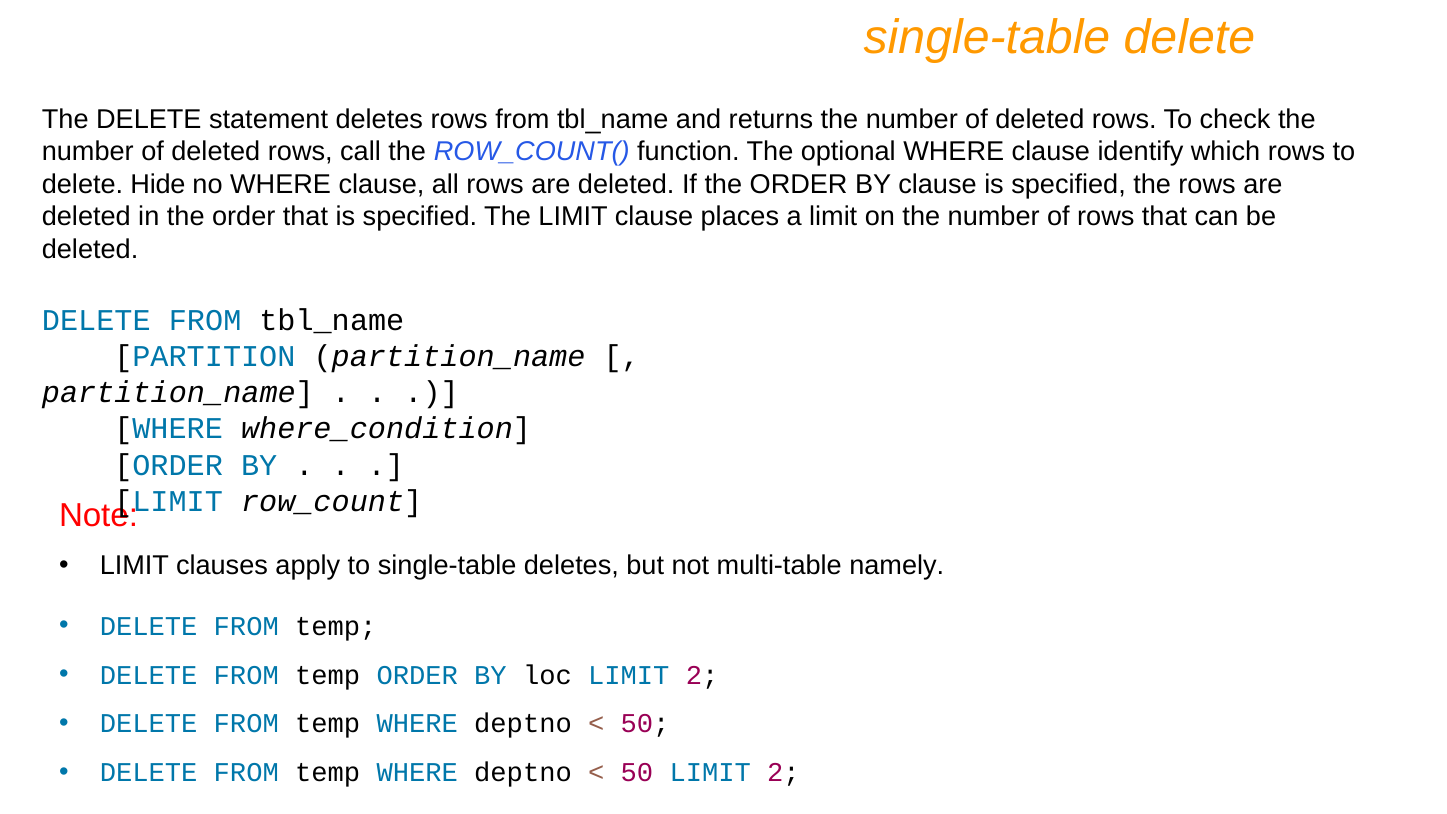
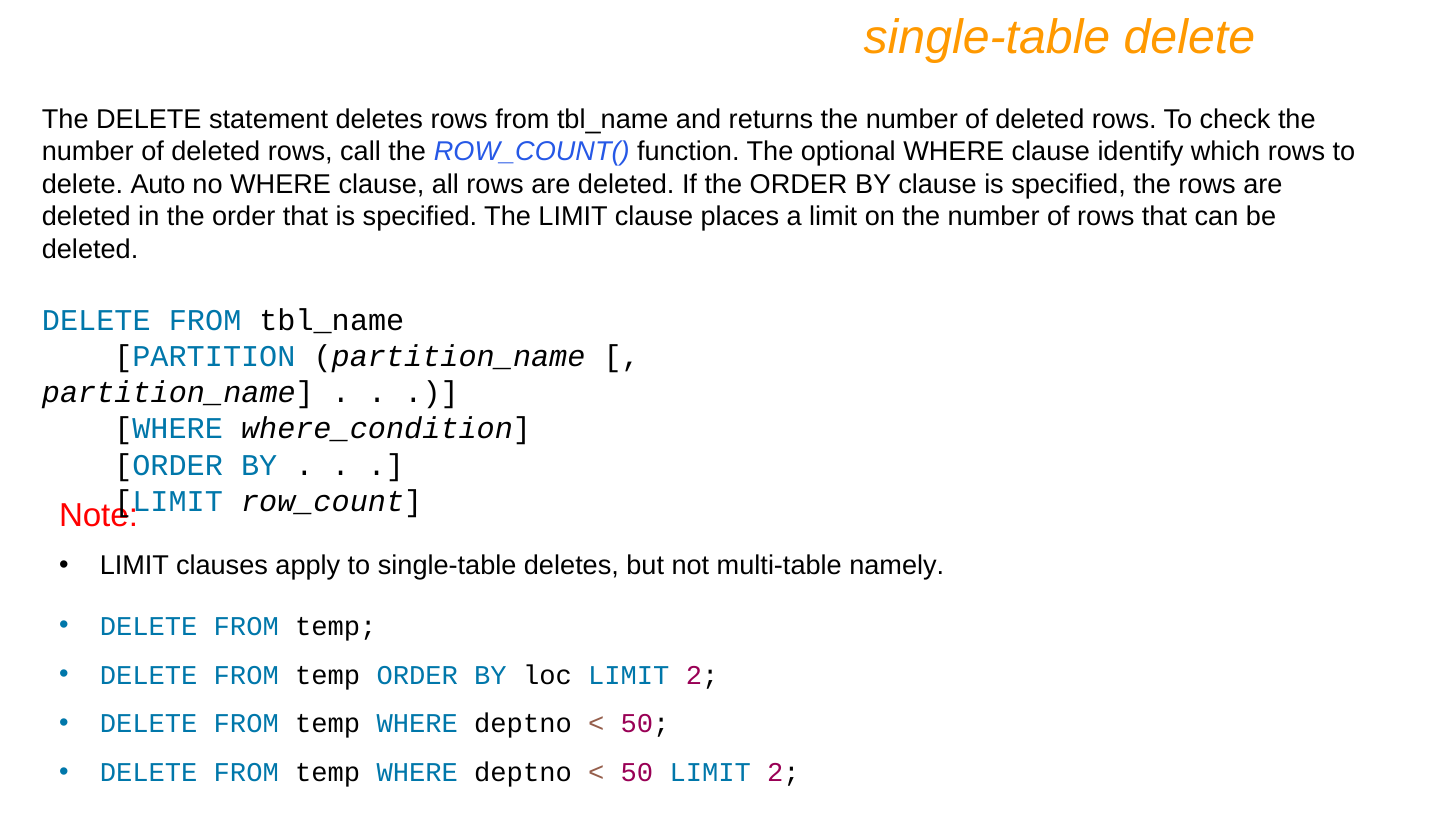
Hide: Hide -> Auto (158, 184)
